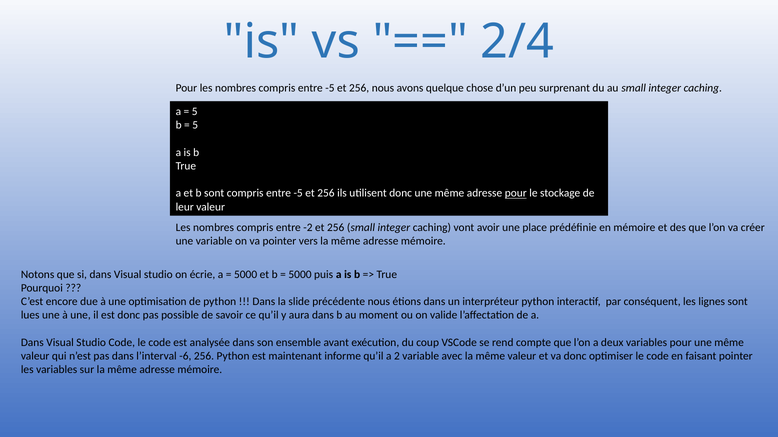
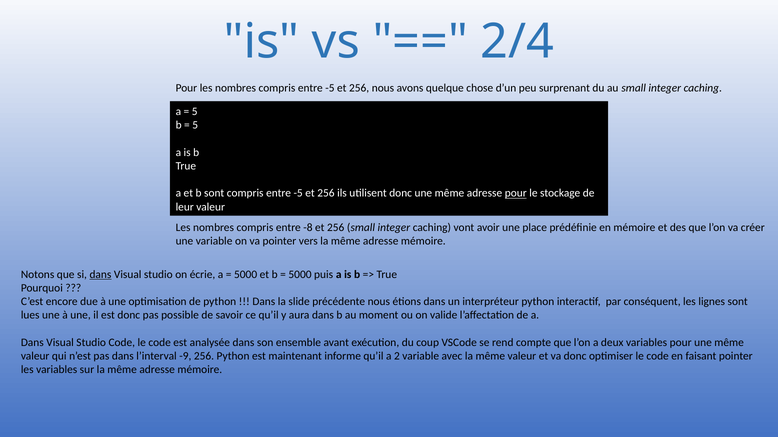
-2: -2 -> -8 (308, 228)
dans underline: none -> present (100, 275)
-6: -6 -> -9 (185, 356)
